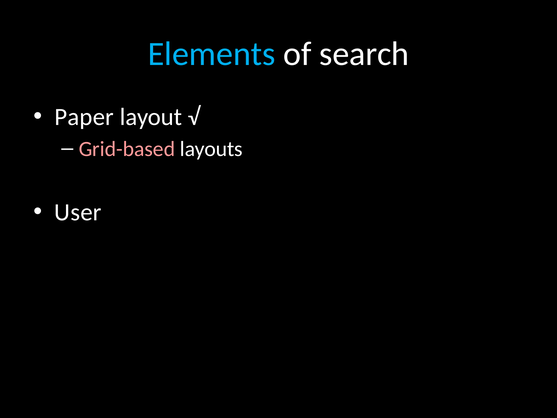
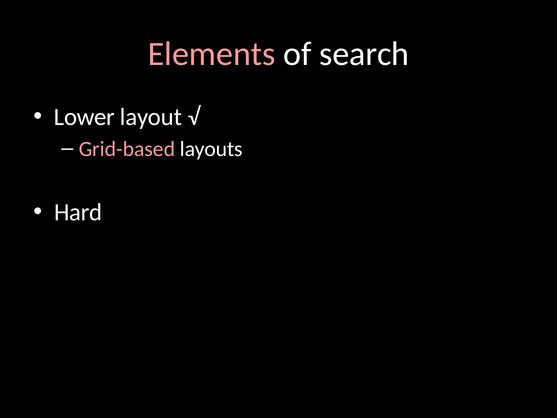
Elements colour: light blue -> pink (212, 54)
Paper: Paper -> Lower (84, 117)
User: User -> Hard (78, 212)
